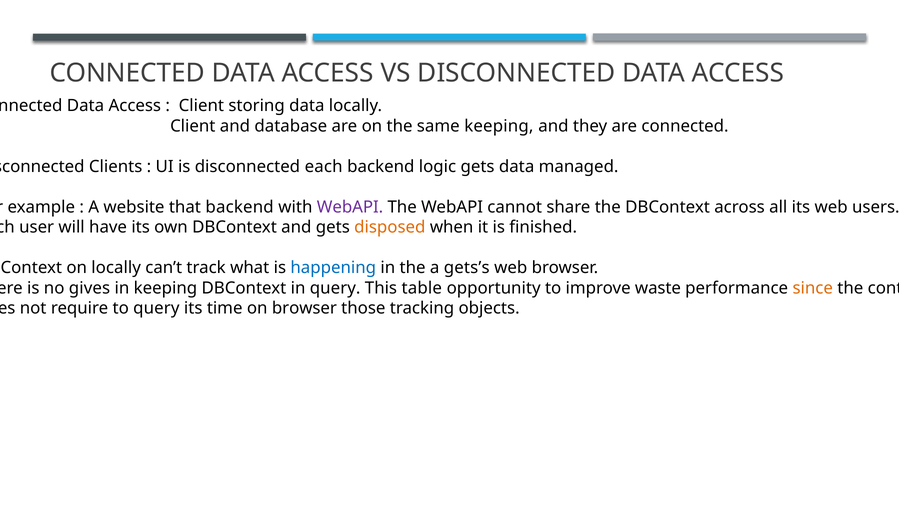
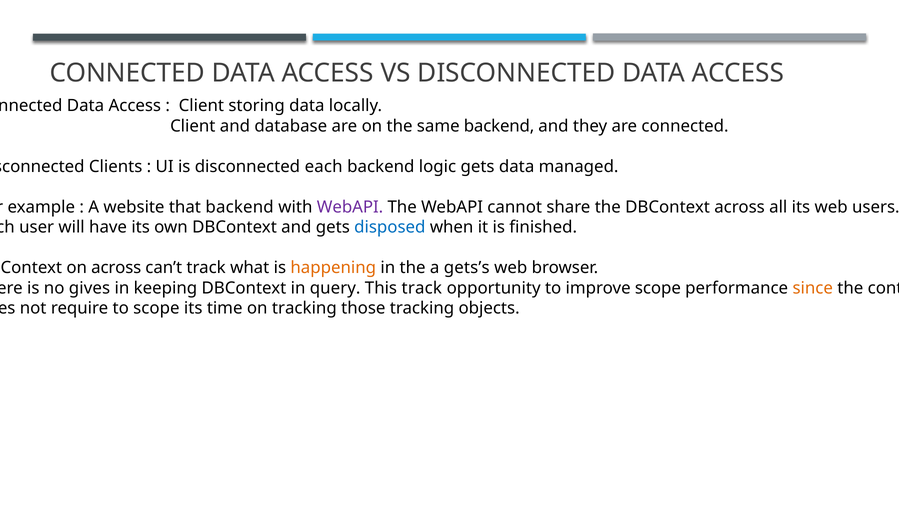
same keeping: keeping -> backend (499, 126)
disposed colour: orange -> blue (390, 227)
on locally: locally -> across (116, 268)
happening colour: blue -> orange (333, 268)
This table: table -> track (422, 288)
improve waste: waste -> scope (658, 288)
to query: query -> scope (156, 308)
on browser: browser -> tracking (304, 308)
